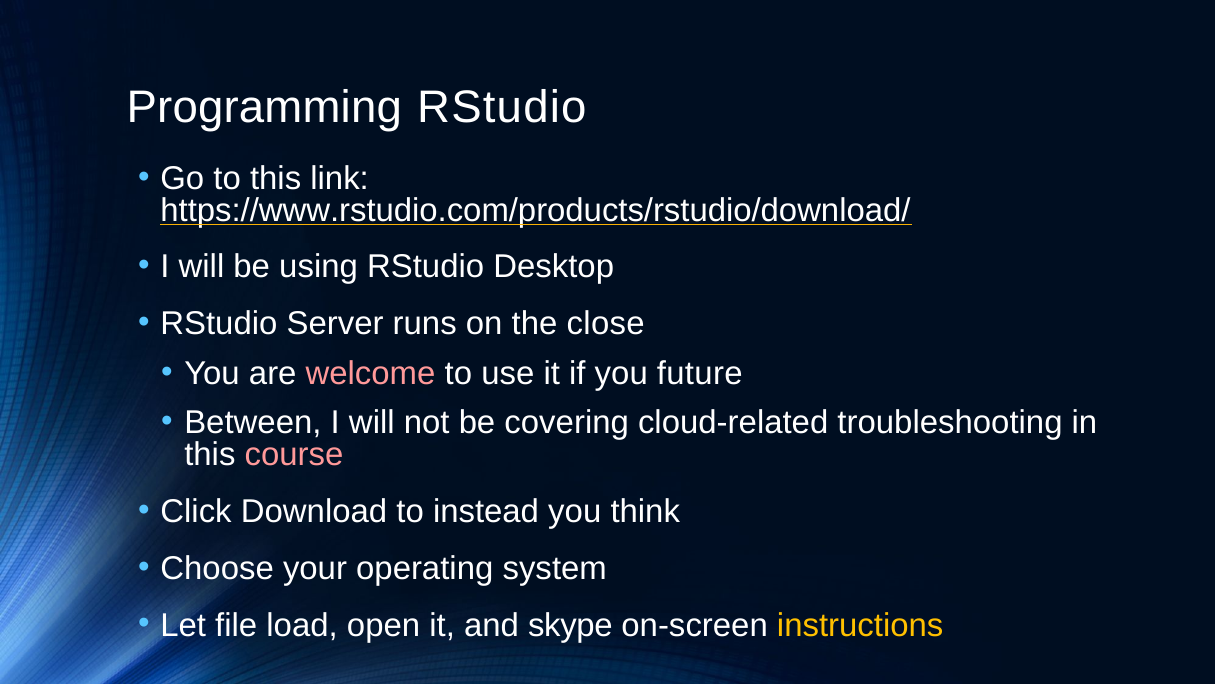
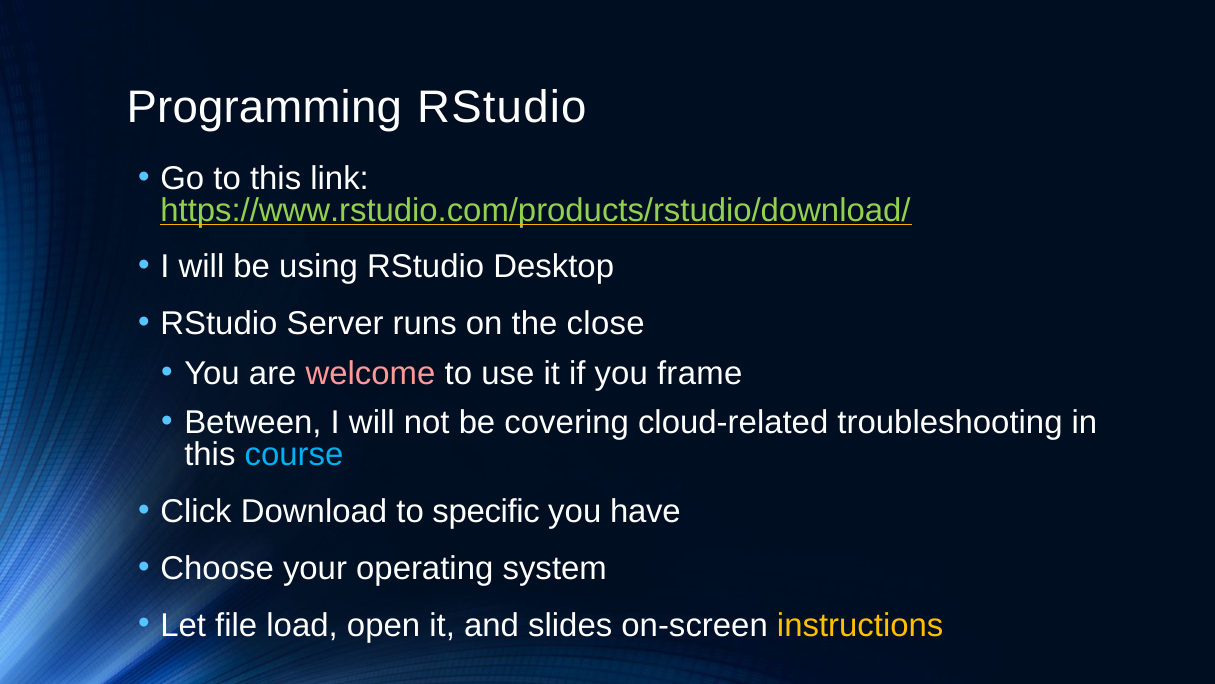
https://www.rstudio.com/products/rstudio/download/ colour: white -> light green (535, 210)
future: future -> frame (700, 373)
course colour: pink -> light blue (294, 454)
instead: instead -> specific (486, 511)
think: think -> have (645, 511)
skype: skype -> slides (570, 625)
